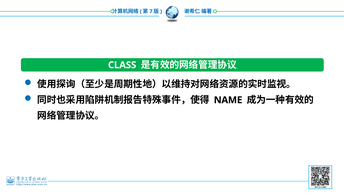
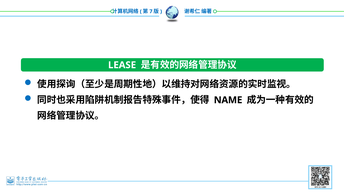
CLASS: CLASS -> LEASE (122, 65)
